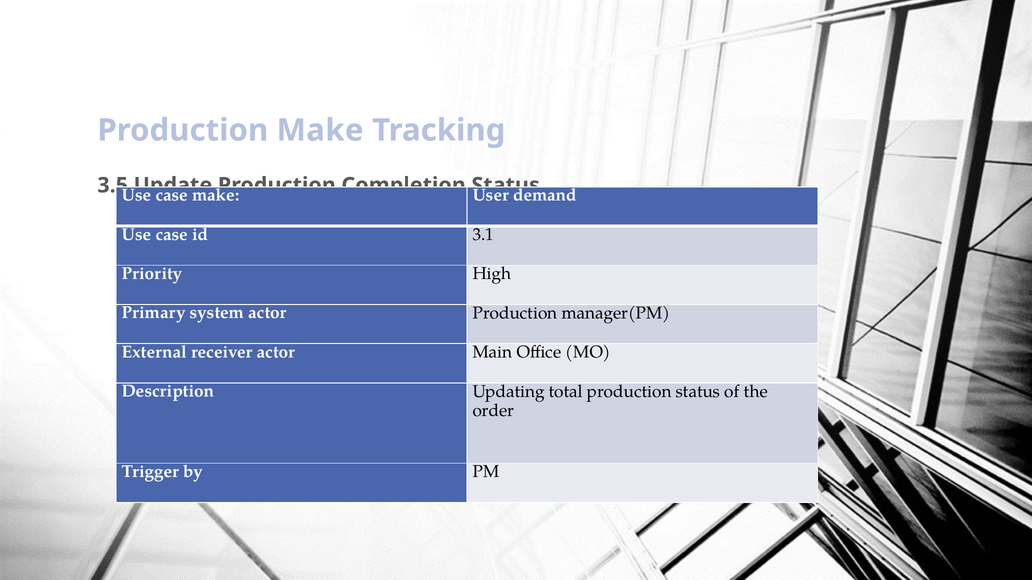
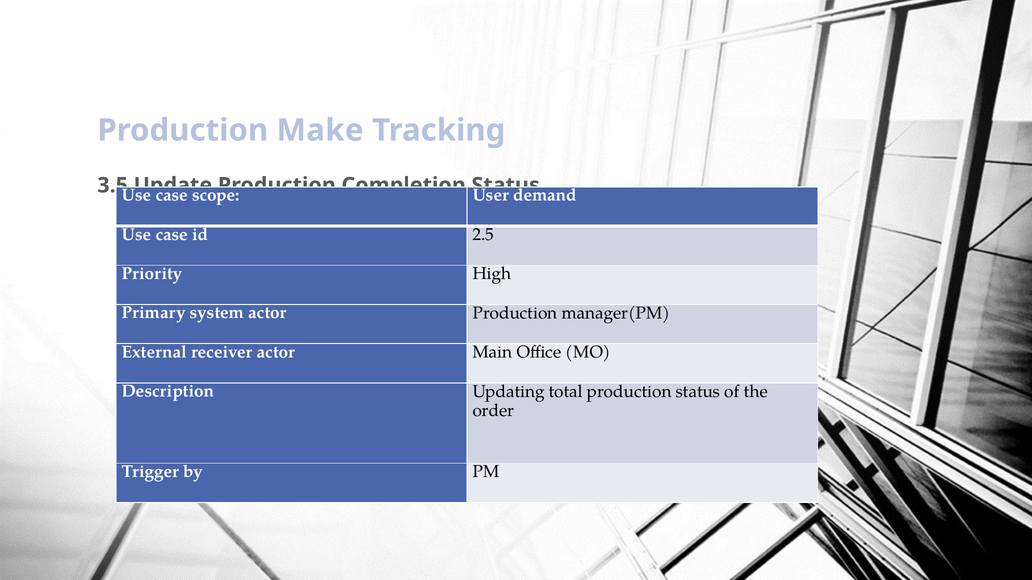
make: make -> scope (216, 195)
3.1: 3.1 -> 2.5 (483, 235)
